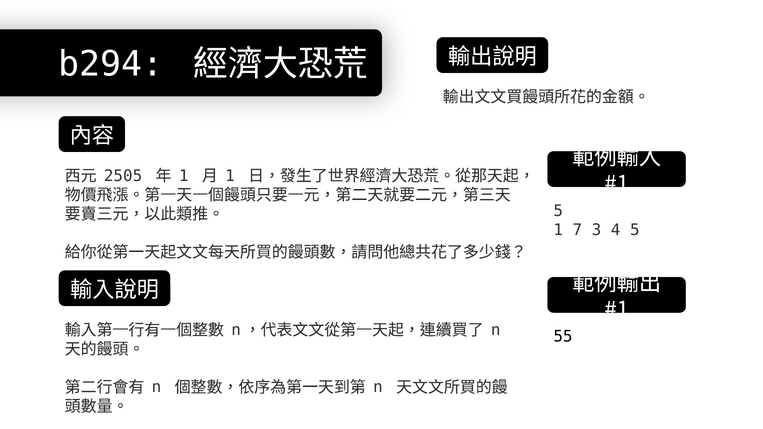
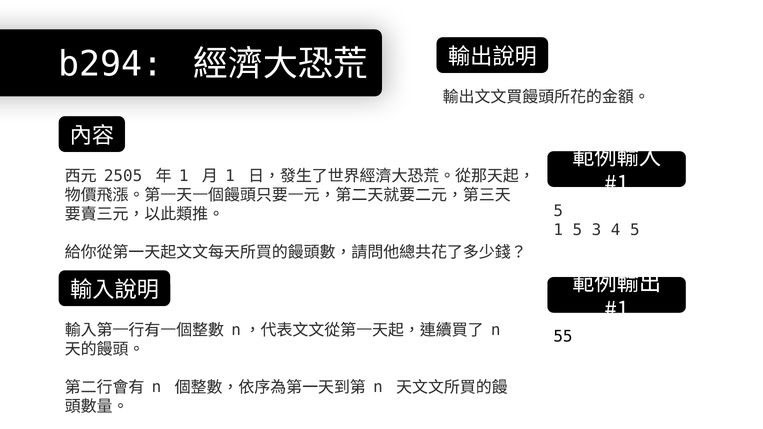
1 7: 7 -> 5 (577, 230)
